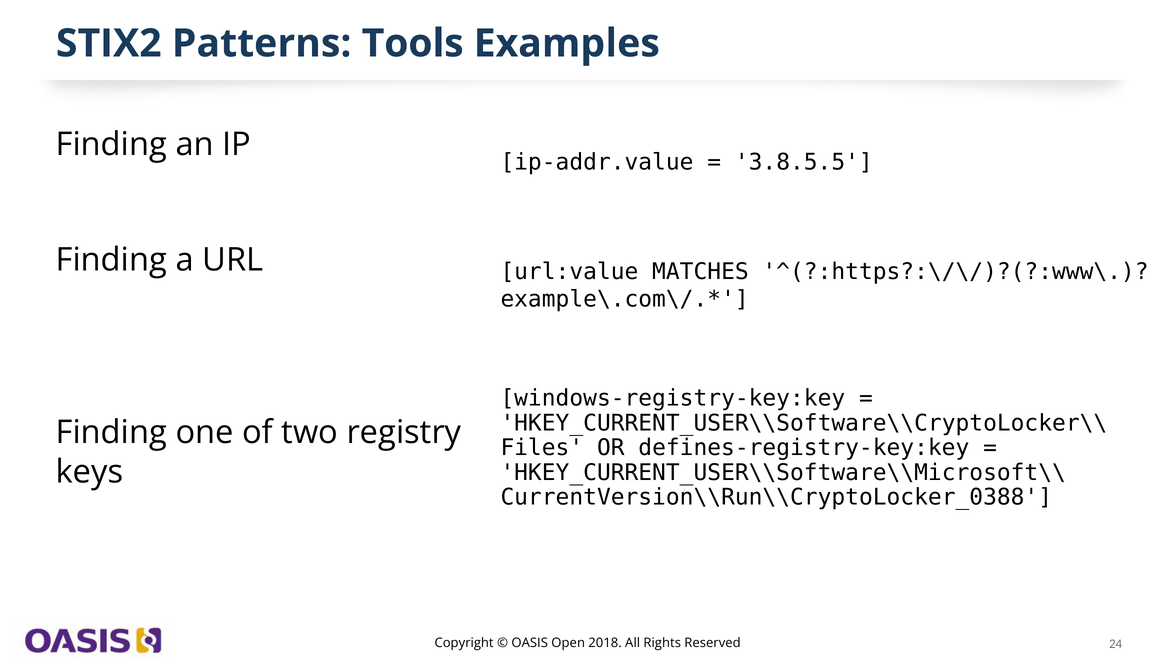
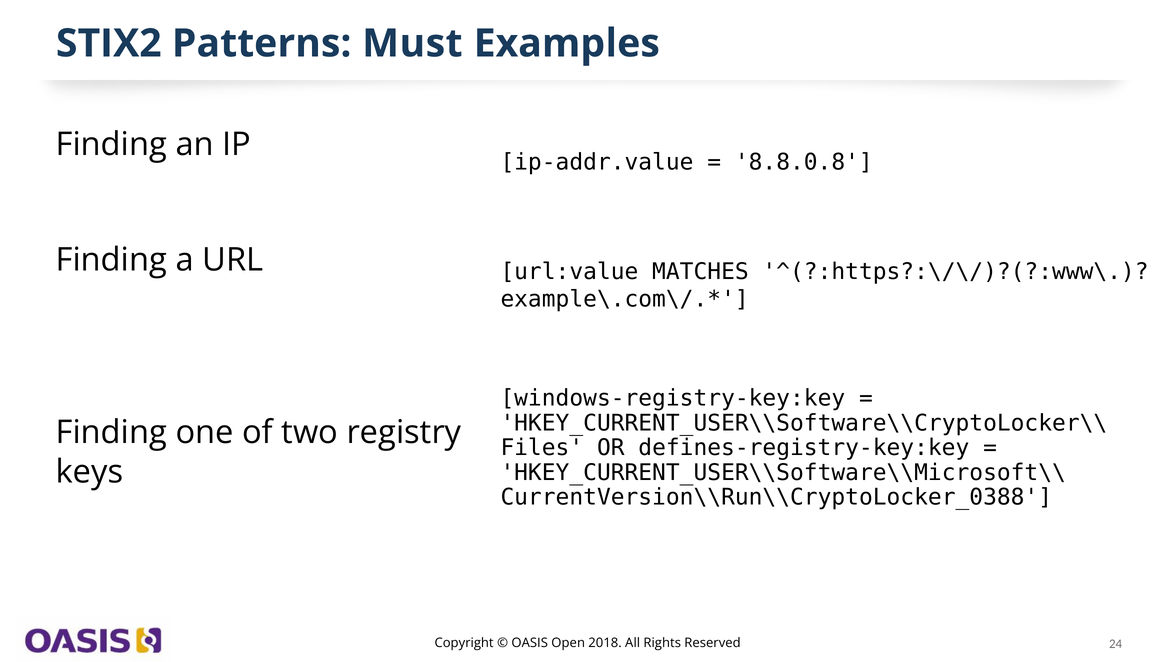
Tools: Tools -> Must (412, 43)
3.8.5.5: 3.8.5.5 -> 8.8.0.8 (804, 162)
